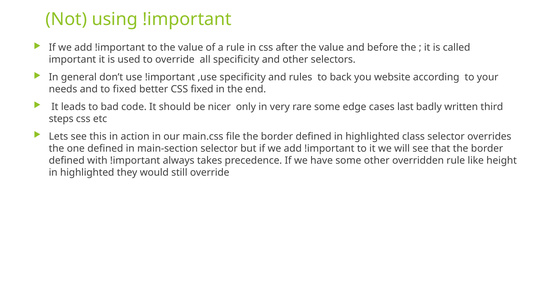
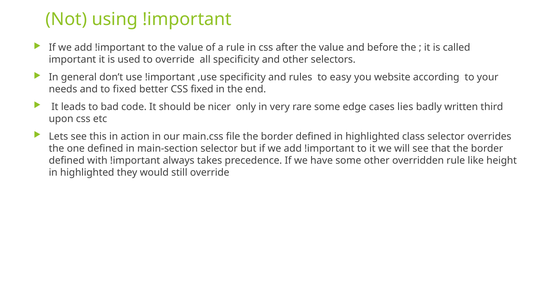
back: back -> easy (341, 77)
last: last -> lies (405, 107)
steps: steps -> upon (61, 119)
